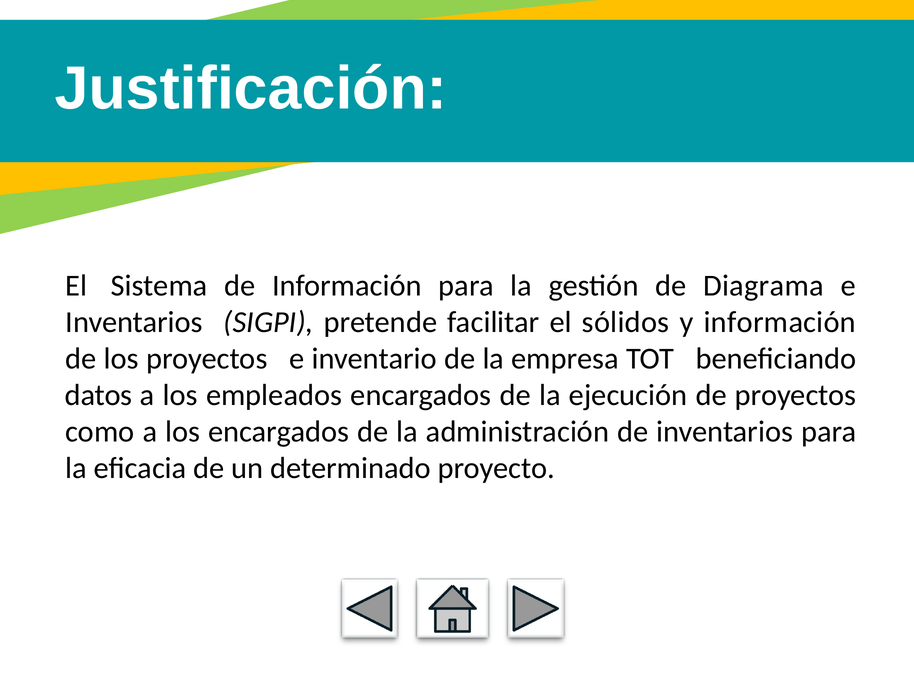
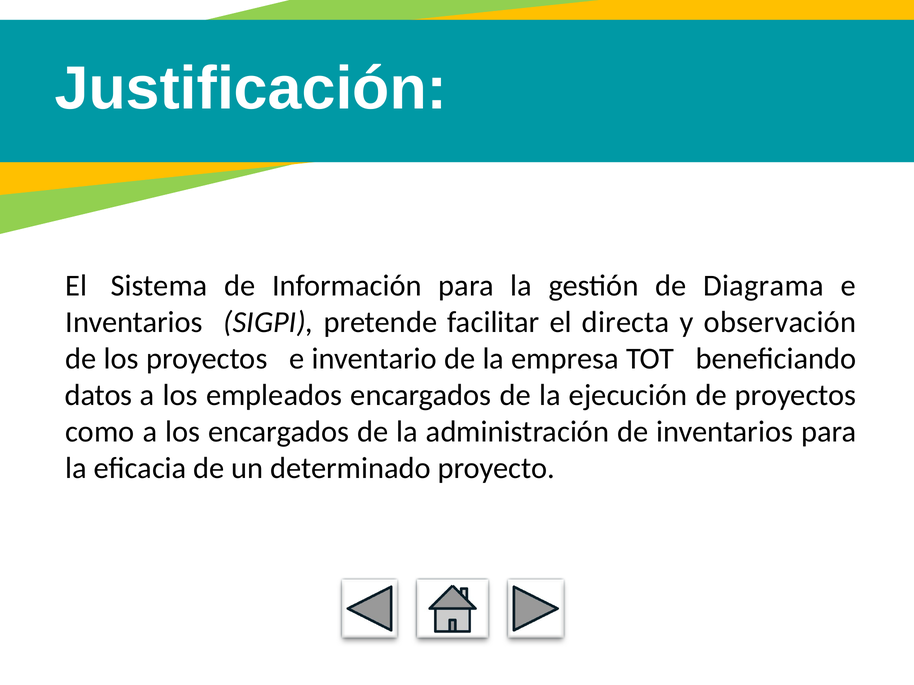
sólidos: sólidos -> directa (626, 322)
y información: información -> observación (780, 322)
